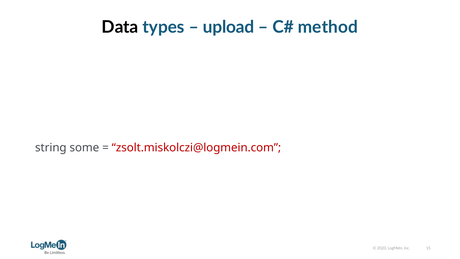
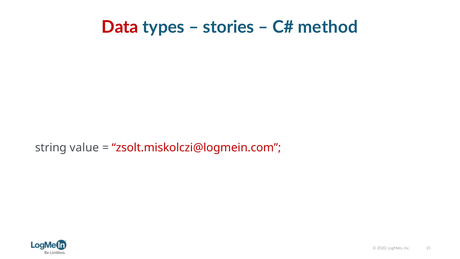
Data colour: black -> red (120, 27)
upload: upload -> stories (229, 27)
some: some -> value (84, 148)
